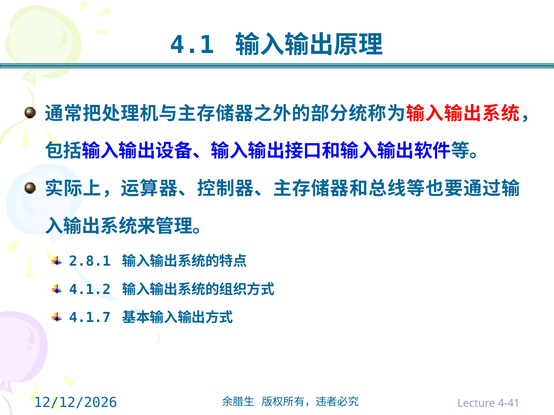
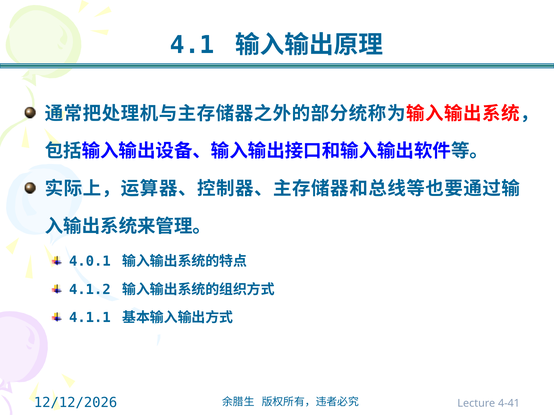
2.8.1: 2.8.1 -> 4.0.1 (90, 262)
4.1.7: 4.1.7 -> 4.1.1 (90, 318)
